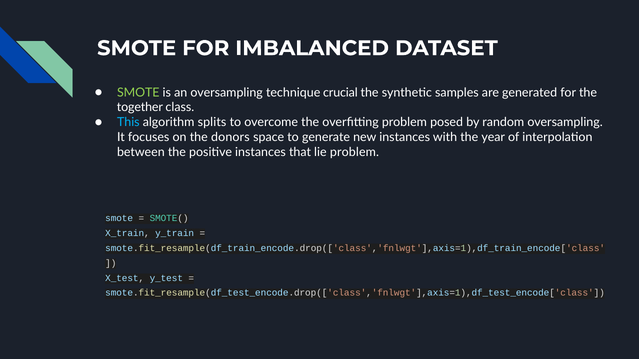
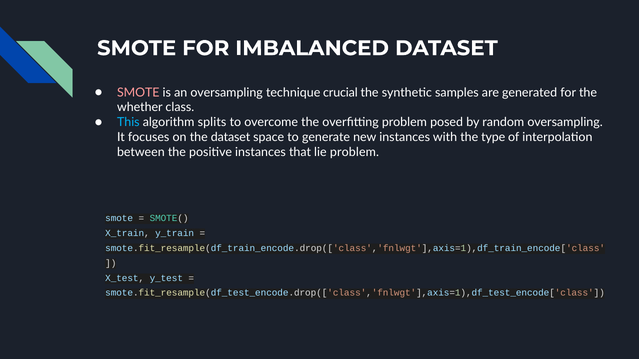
SMOTE colour: light green -> pink (138, 93)
together: together -> whether (140, 108)
the donors: donors -> dataset (231, 137)
year: year -> type (493, 137)
